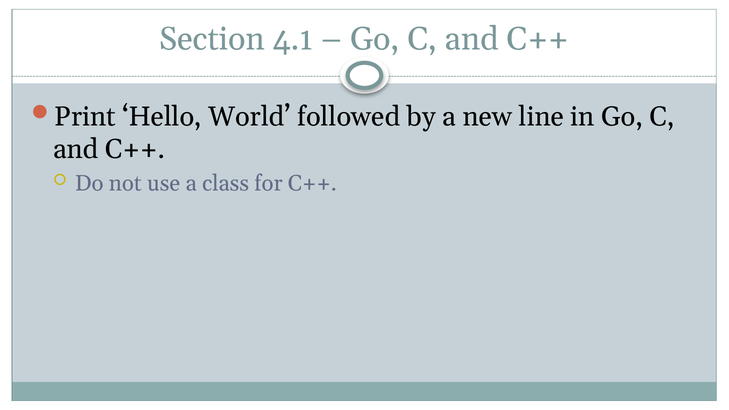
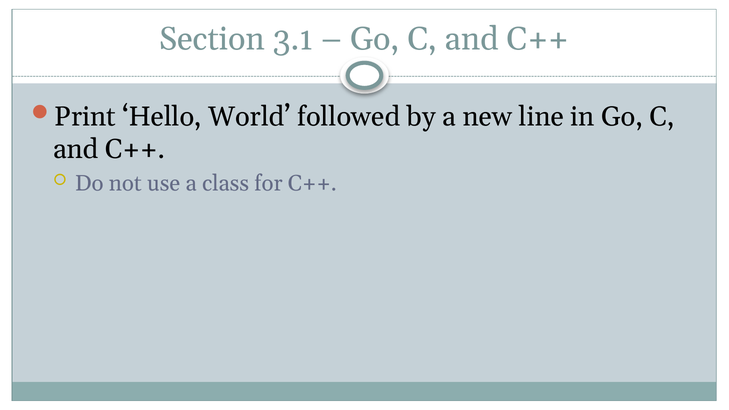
4.1: 4.1 -> 3.1 (293, 39)
